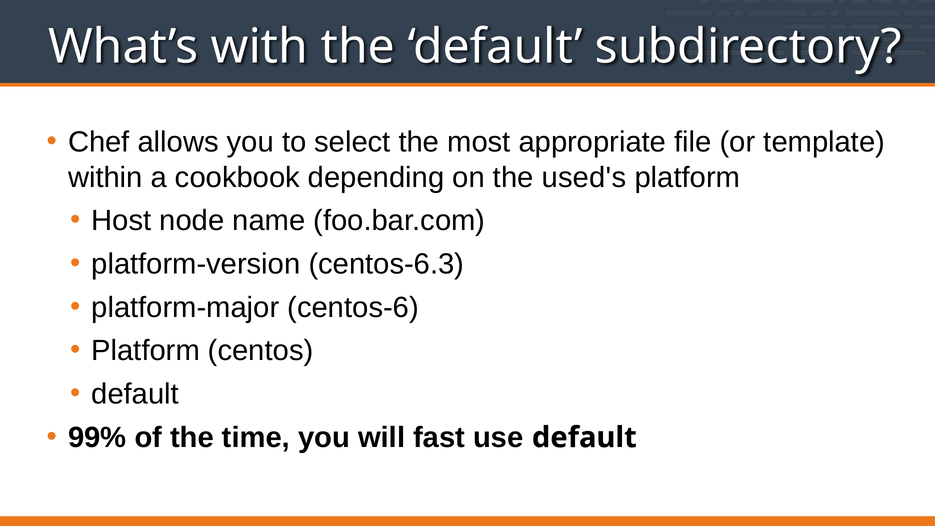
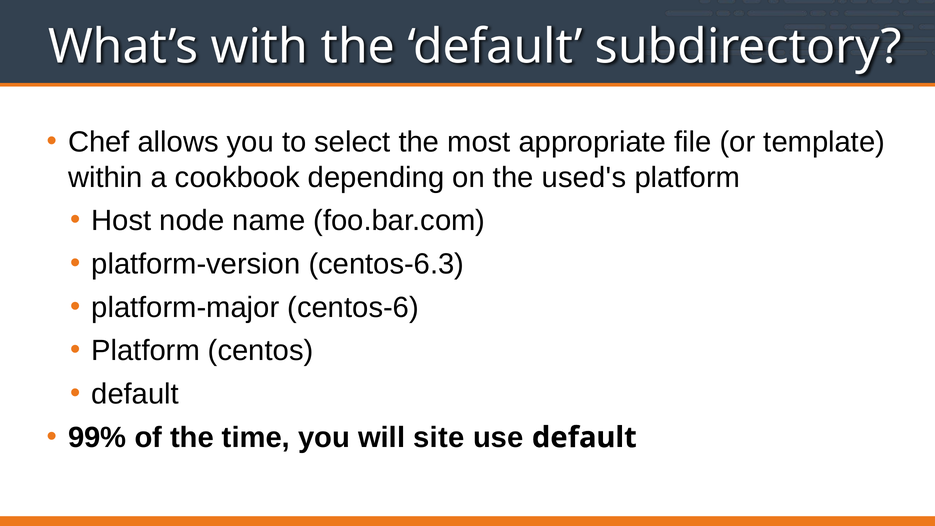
fast: fast -> site (439, 437)
